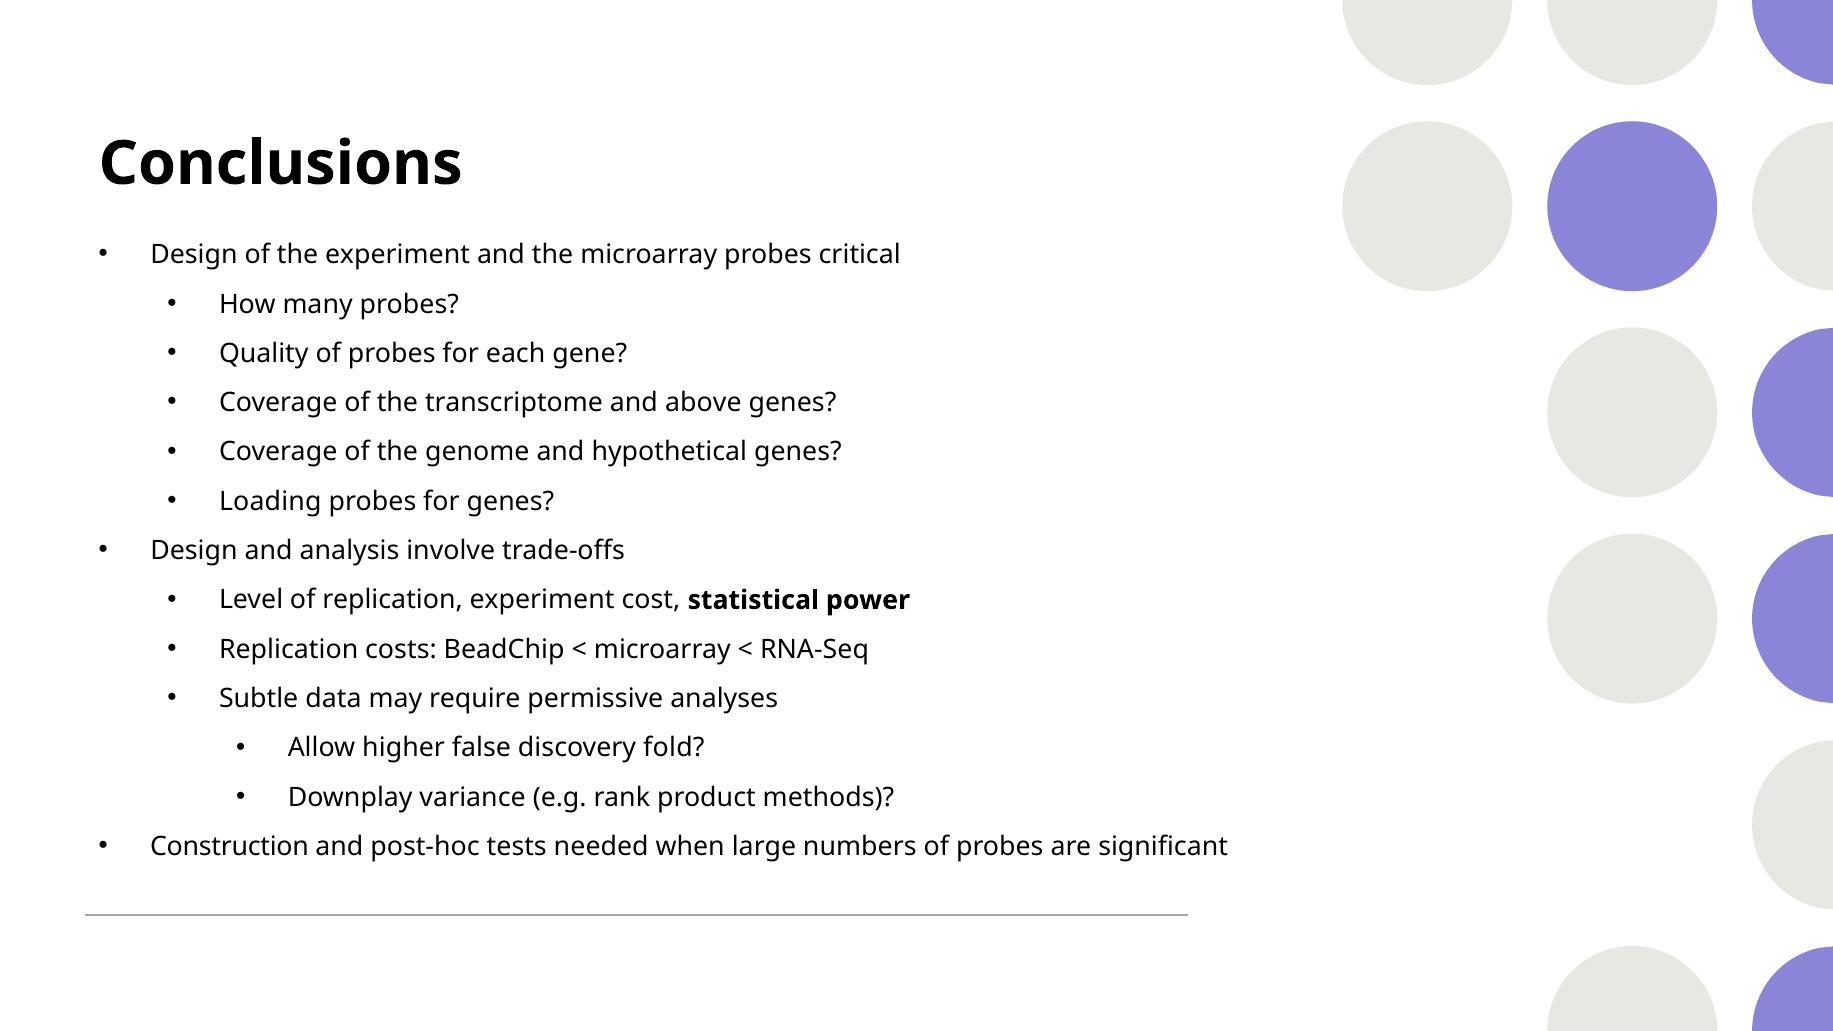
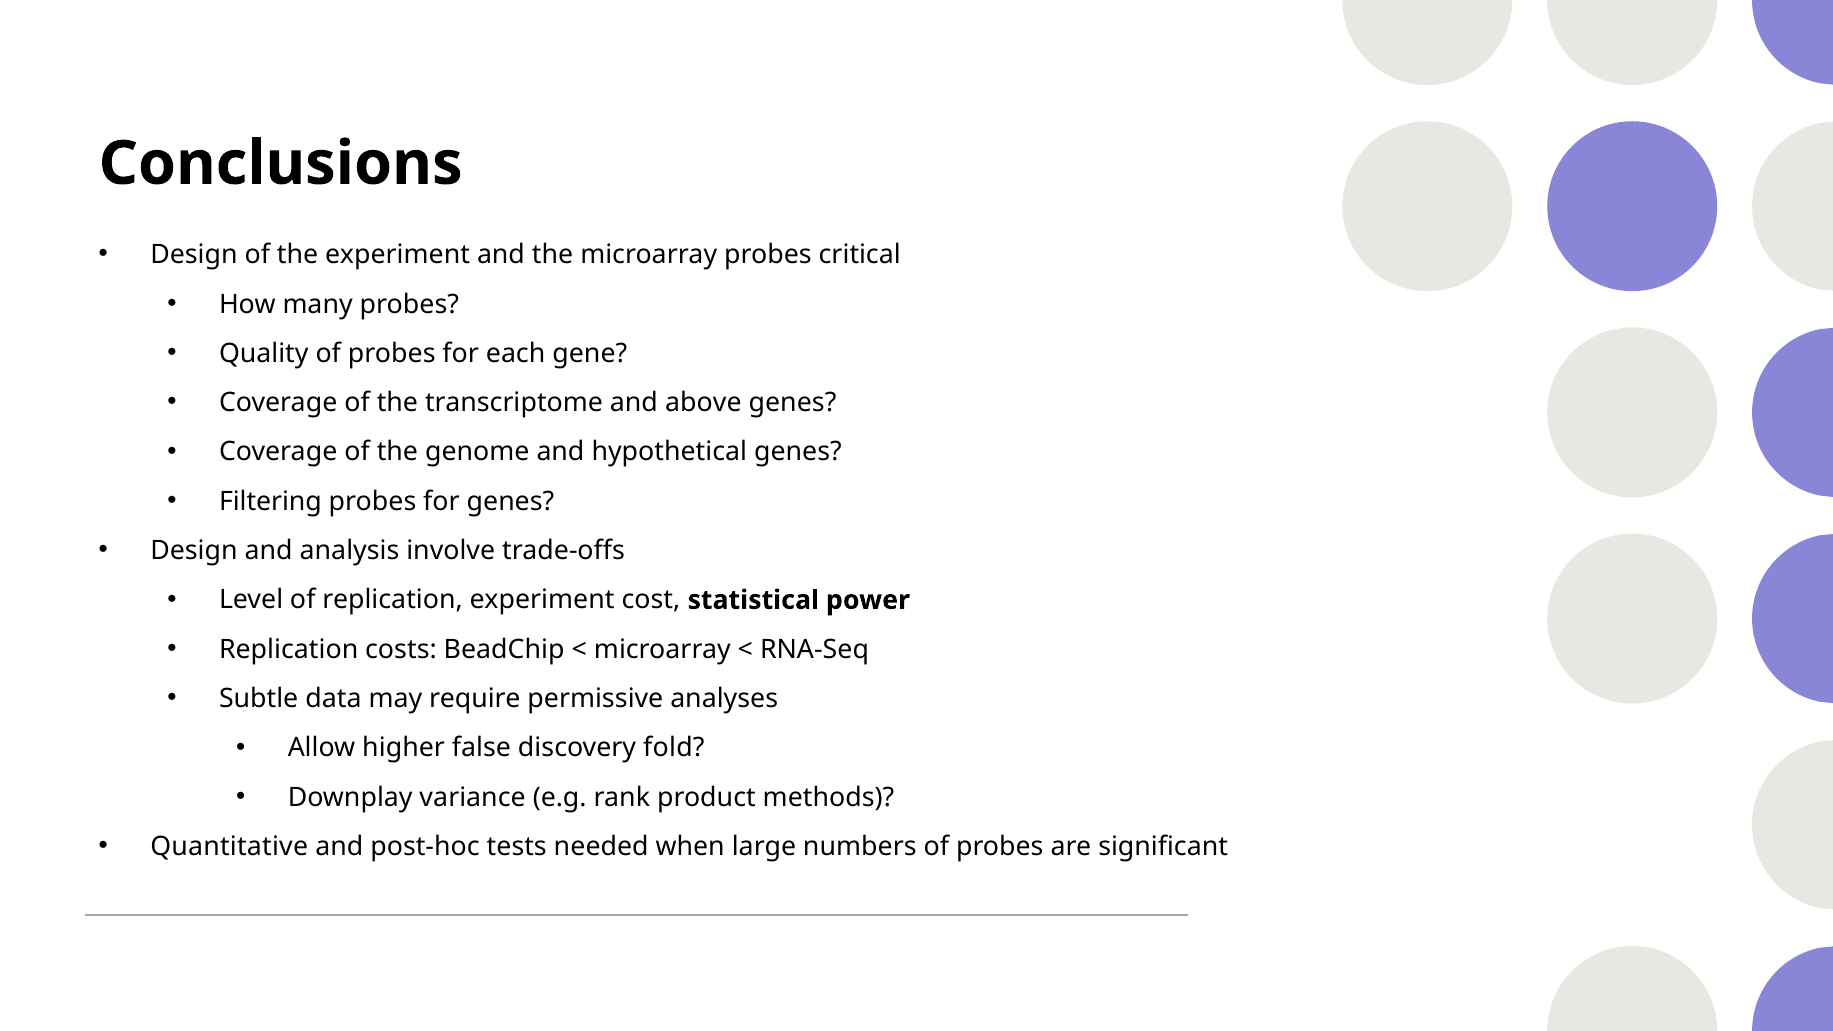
Loading: Loading -> Filtering (270, 501)
Construction: Construction -> Quantitative (229, 847)
